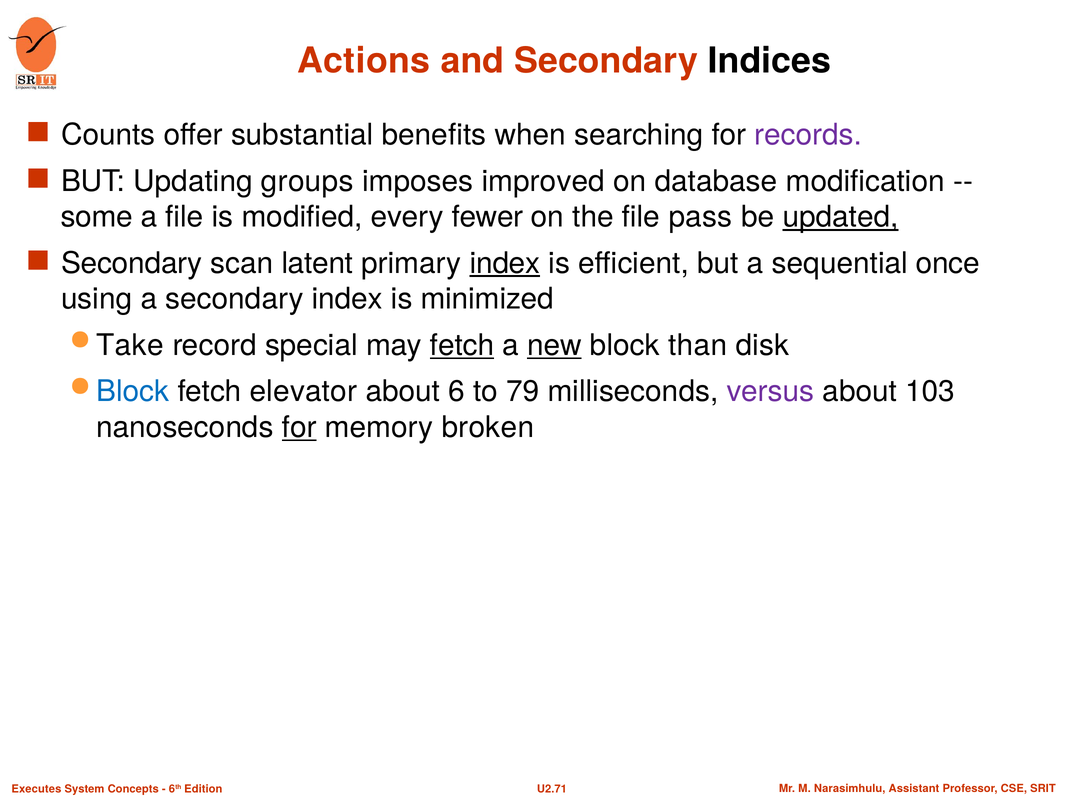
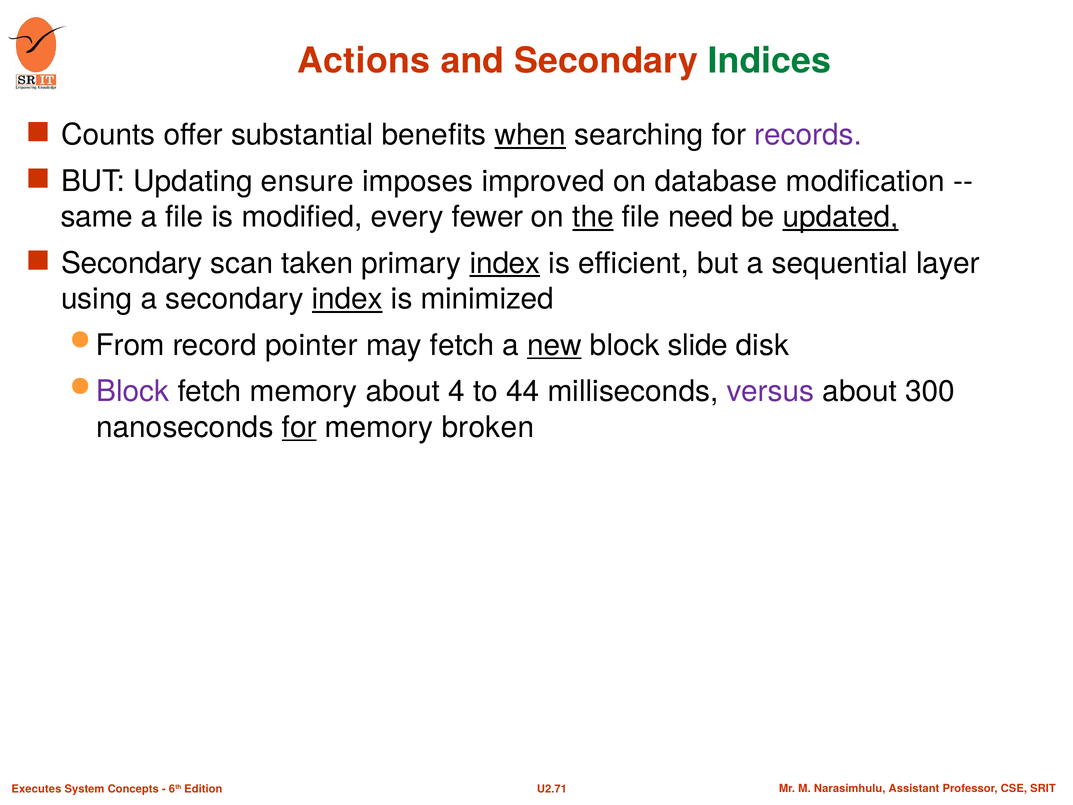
Indices colour: black -> green (769, 61)
when underline: none -> present (530, 135)
groups: groups -> ensure (307, 181)
some: some -> same (97, 217)
the underline: none -> present (593, 217)
pass: pass -> need (701, 217)
latent: latent -> taken (317, 263)
once: once -> layer (948, 263)
index underline: none -> present (347, 299)
Take: Take -> From (130, 345)
special: special -> pointer (311, 345)
fetch underline: present -> none (462, 345)
than: than -> slide (698, 345)
Block colour: blue -> purple (133, 391)
fetch elevator: elevator -> memory (304, 391)
6: 6 -> 4 (457, 391)
79: 79 -> 44 (523, 391)
103: 103 -> 300 (930, 391)
